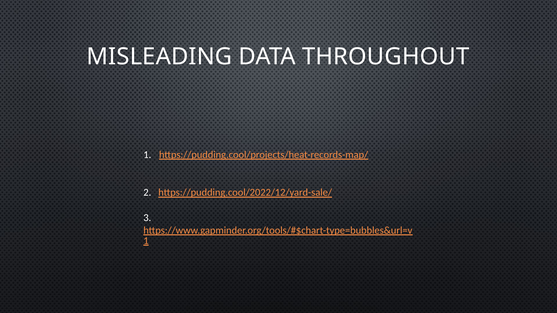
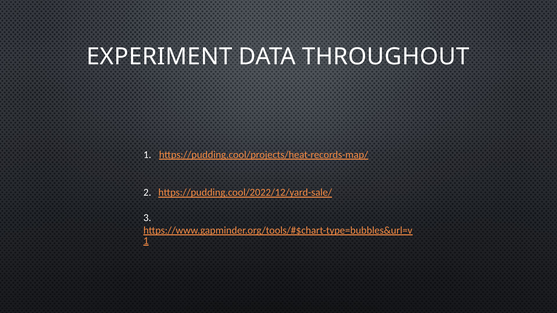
MISLEADING: MISLEADING -> EXPERIMENT (159, 57)
